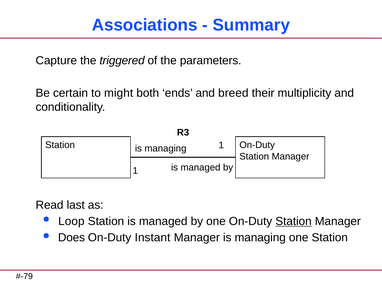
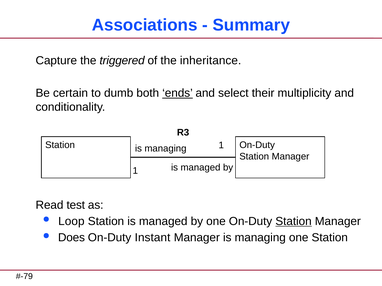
parameters: parameters -> inheritance (211, 61)
might: might -> dumb (119, 93)
ends underline: none -> present (178, 93)
breed: breed -> select (233, 93)
last: last -> test (76, 205)
